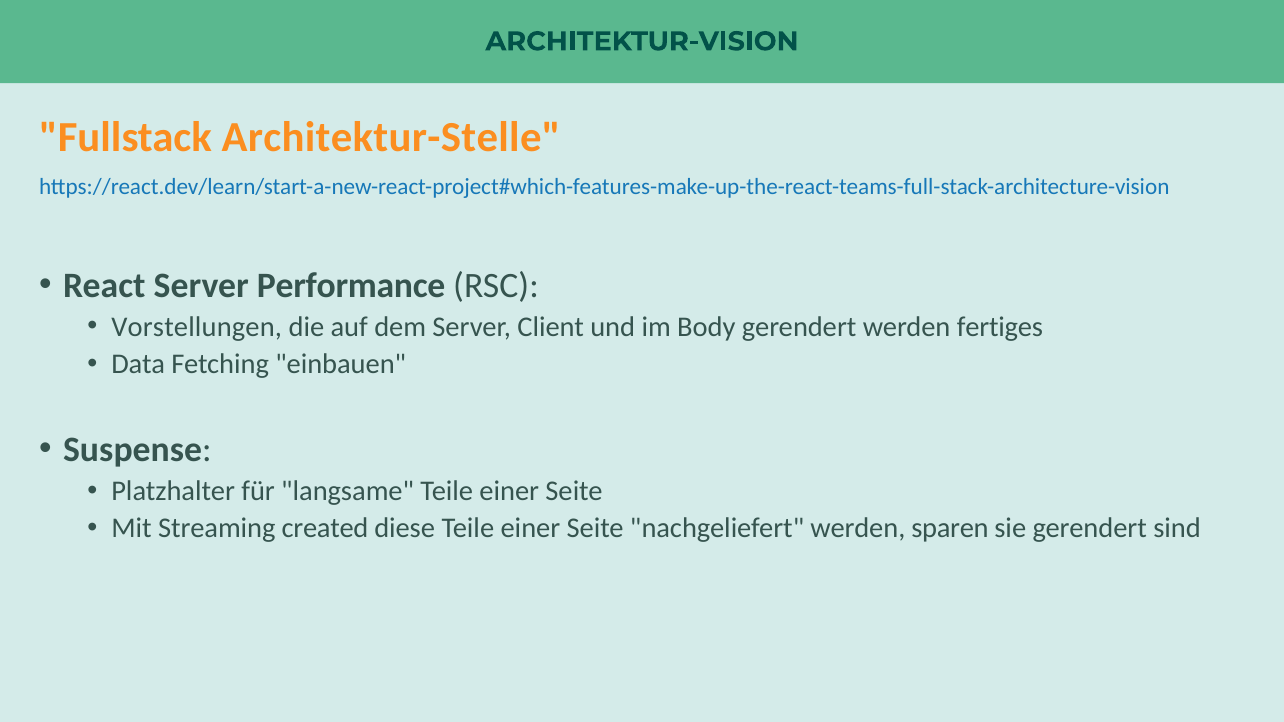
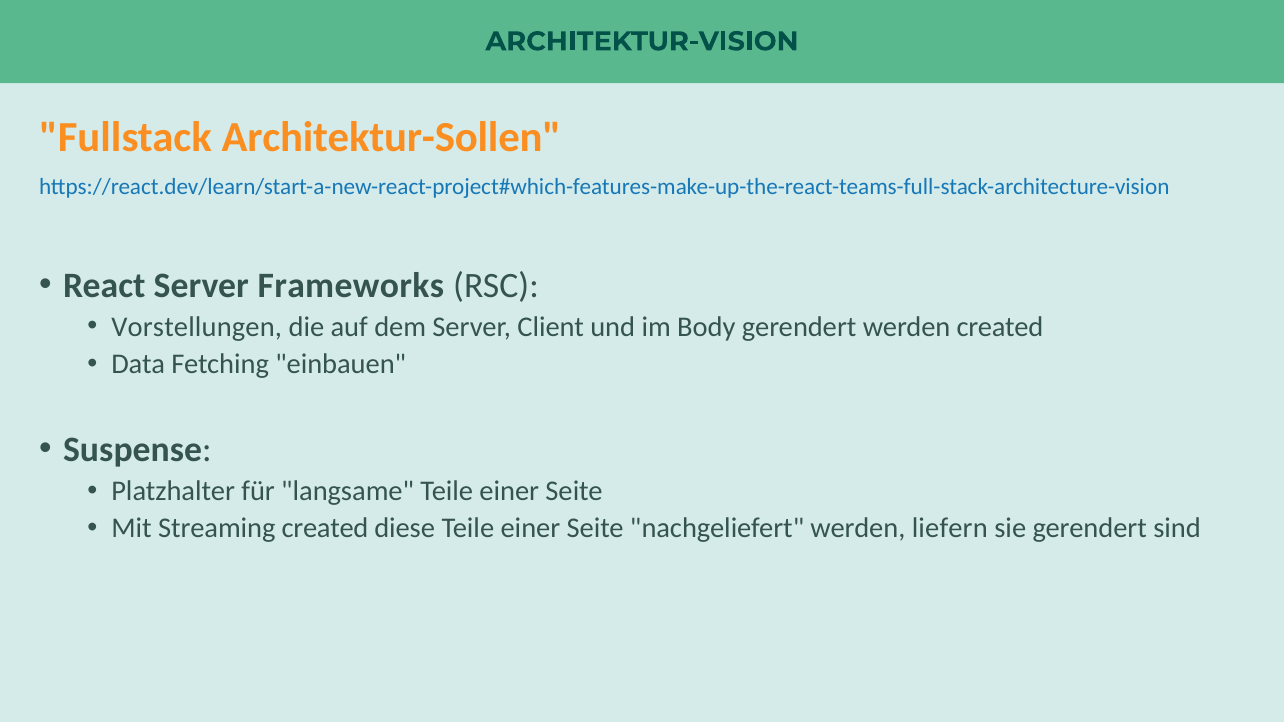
Architektur-Stelle: Architektur-Stelle -> Architektur-Sollen (391, 137)
Performance: Performance -> Frameworks (351, 285)
werden fertiges: fertiges -> created (1000, 327)
sparen: sparen -> liefern (950, 529)
